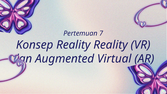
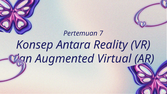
Konsep Reality: Reality -> Antara (73, 45)
